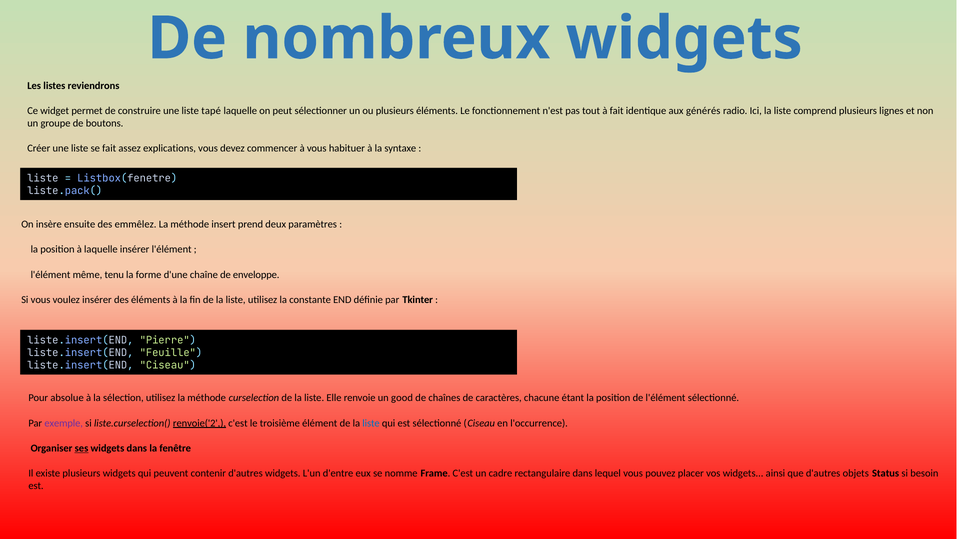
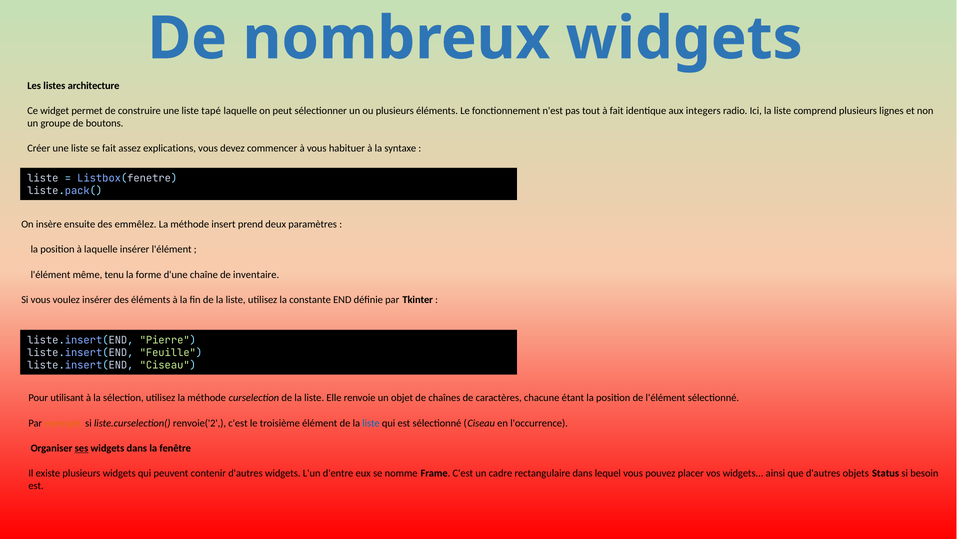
reviendrons: reviendrons -> architecture (94, 86)
générés: générés -> integers (703, 111)
enveloppe: enveloppe -> inventaire (256, 275)
absolue: absolue -> utilisant (67, 398)
good: good -> objet (402, 398)
exemple colour: purple -> orange (64, 423)
renvoie('2 underline: present -> none (199, 423)
